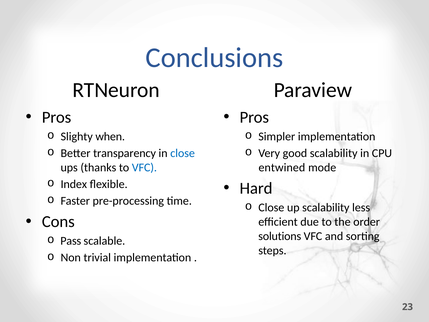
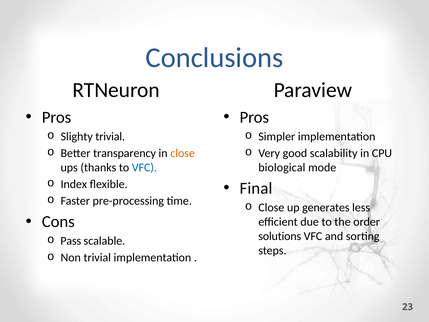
Slighty when: when -> trivial (110, 136)
close colour: blue -> orange (183, 153)
entwined: entwined -> biological (282, 167)
Hard: Hard -> Final (256, 188)
up scalability: scalability -> generates (326, 207)
